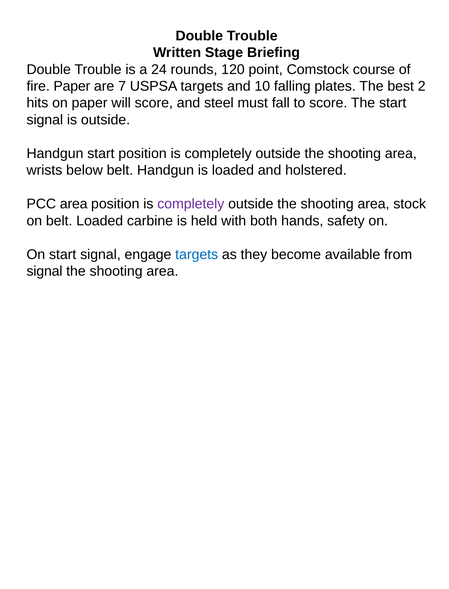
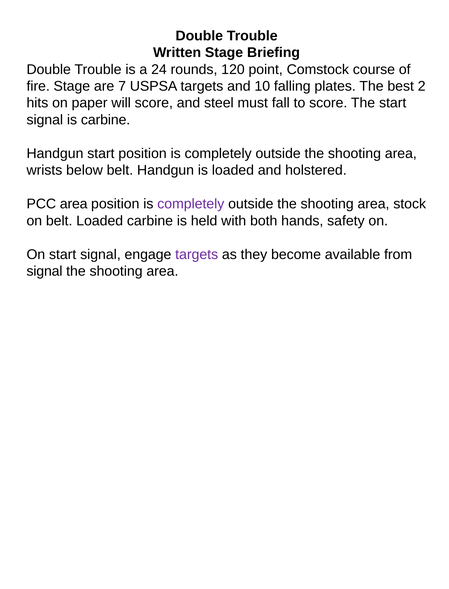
fire Paper: Paper -> Stage (72, 86)
is outside: outside -> carbine (106, 120)
targets colour: blue -> purple (197, 255)
